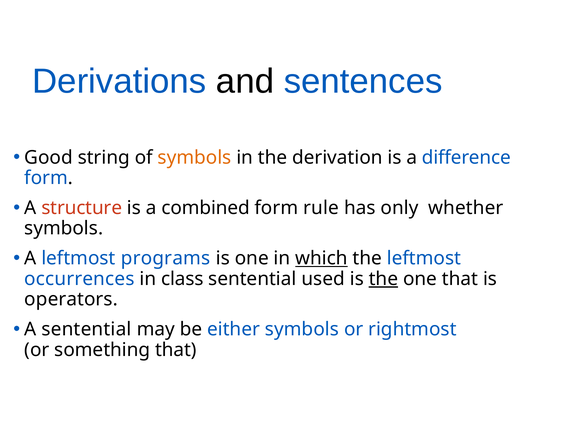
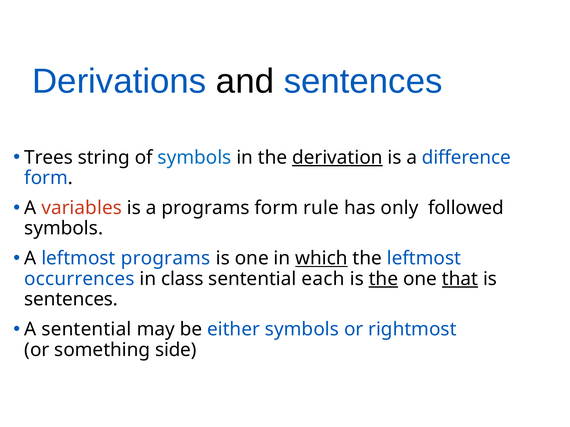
Good: Good -> Trees (49, 158)
symbols colour: orange -> blue (195, 158)
derivation underline: none -> present (337, 158)
structure: structure -> variables (82, 208)
a combined: combined -> programs (205, 208)
whether: whether -> followed (466, 208)
used: used -> each (323, 279)
that underline: none -> present (460, 279)
operators: operators -> sentences (71, 300)
something that: that -> side (176, 350)
